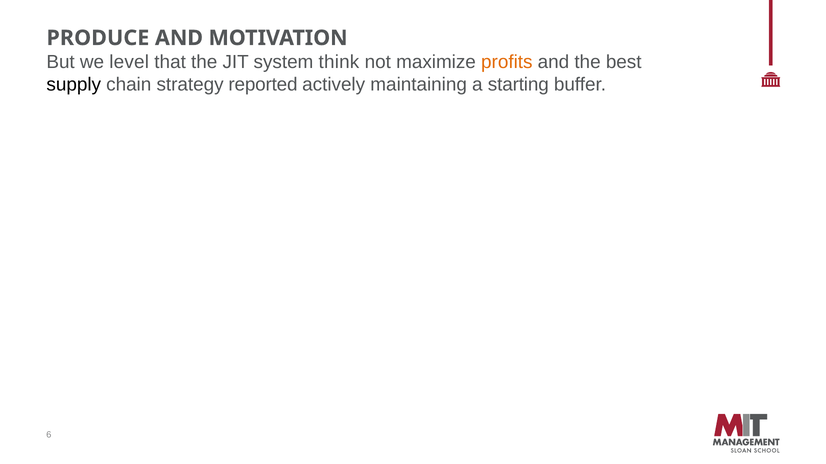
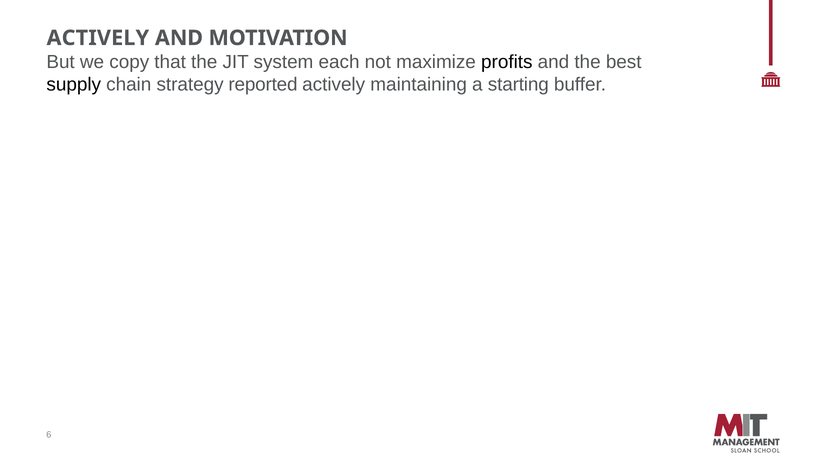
PRODUCE: PRODUCE -> ACTIVELY (98, 38)
level: level -> copy (129, 62)
think: think -> each (339, 62)
profits colour: orange -> black (507, 62)
